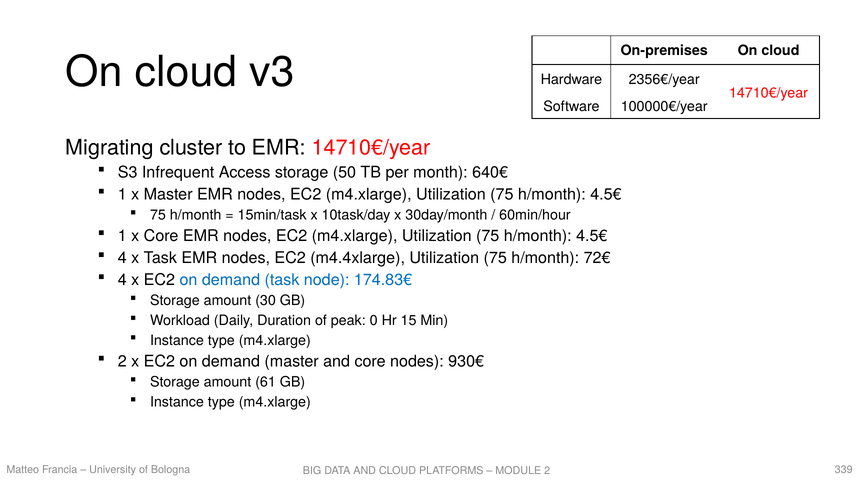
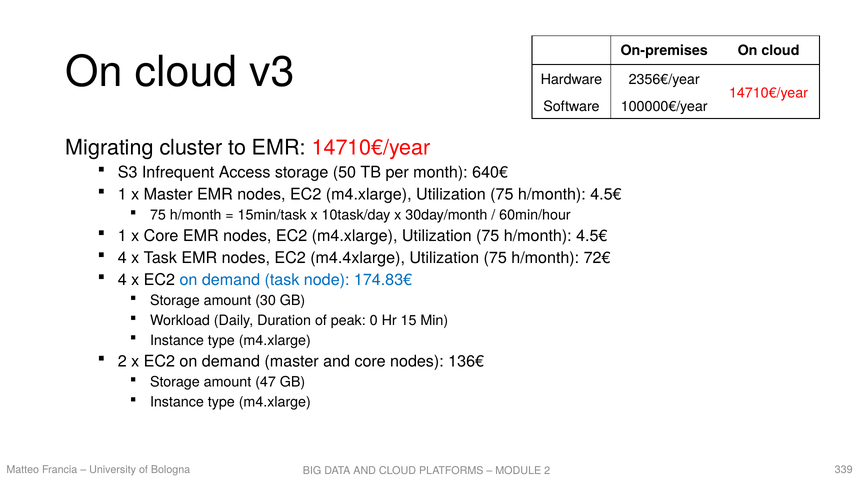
930€: 930€ -> 136€ (466, 361)
61: 61 -> 47 (266, 382)
